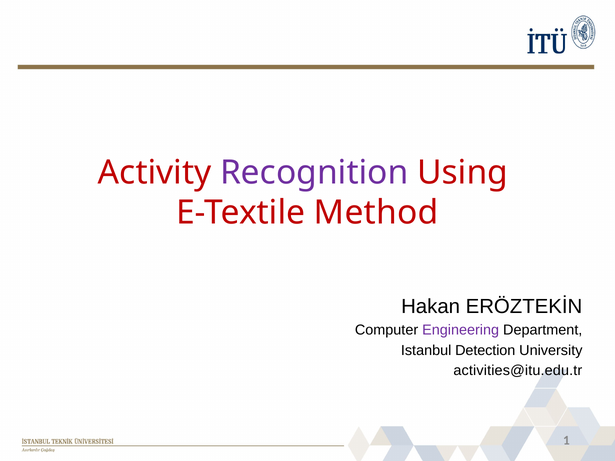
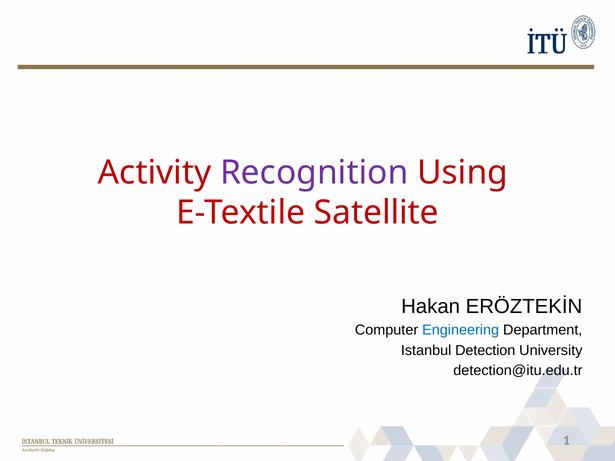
Method: Method -> Satellite (376, 213)
Engineering colour: purple -> blue (461, 330)
activities@itu.edu.tr: activities@itu.edu.tr -> detection@itu.edu.tr (518, 371)
